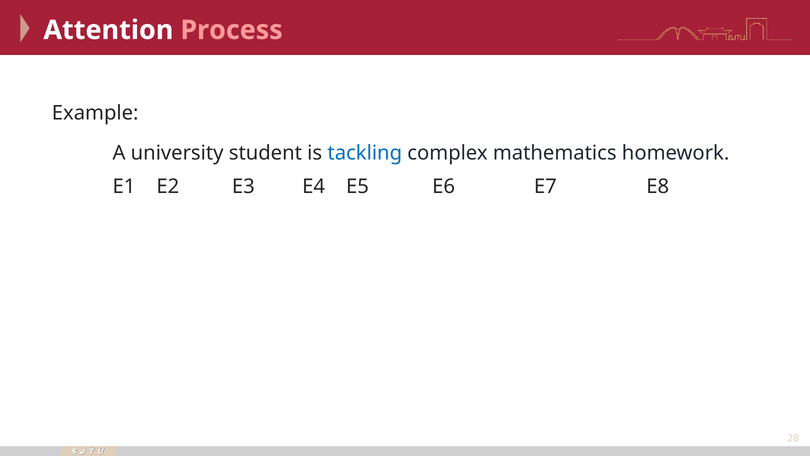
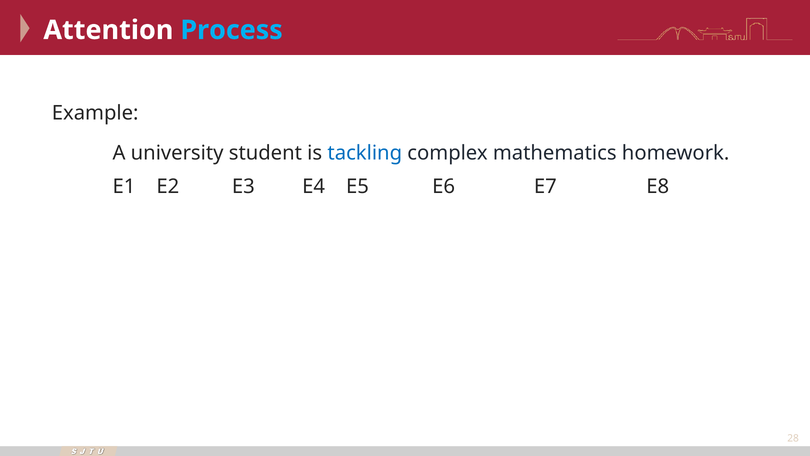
Process colour: pink -> light blue (232, 30)
